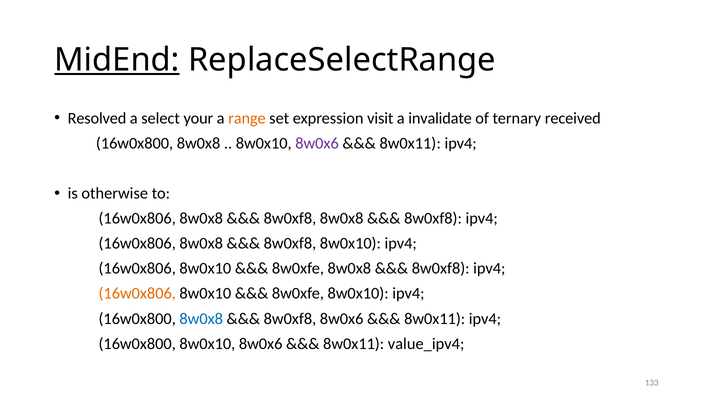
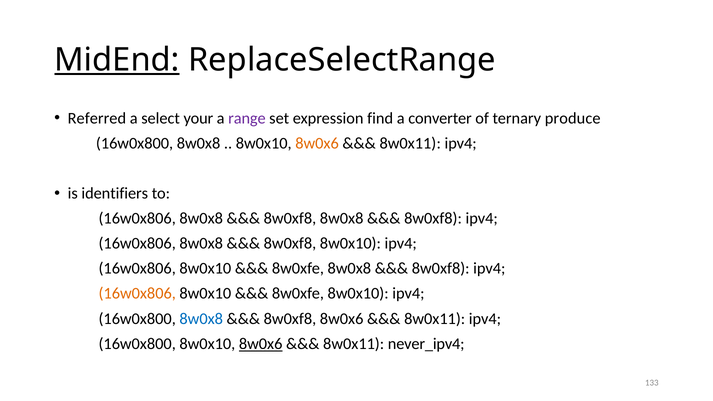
Resolved: Resolved -> Referred (97, 118)
range colour: orange -> purple (247, 118)
visit: visit -> find (380, 118)
invalidate: invalidate -> converter (440, 118)
received: received -> produce (573, 118)
8w0x6 colour: purple -> orange (317, 143)
otherwise: otherwise -> identifiers (115, 193)
8w0x6 underline: none -> present (261, 344)
value_ipv4: value_ipv4 -> never_ipv4 (426, 344)
